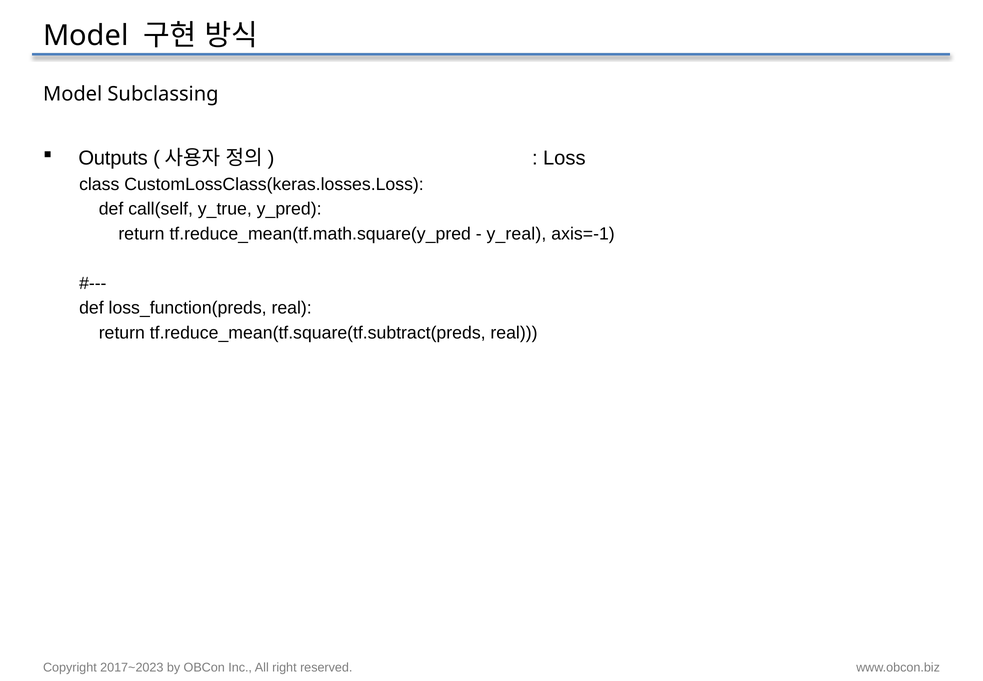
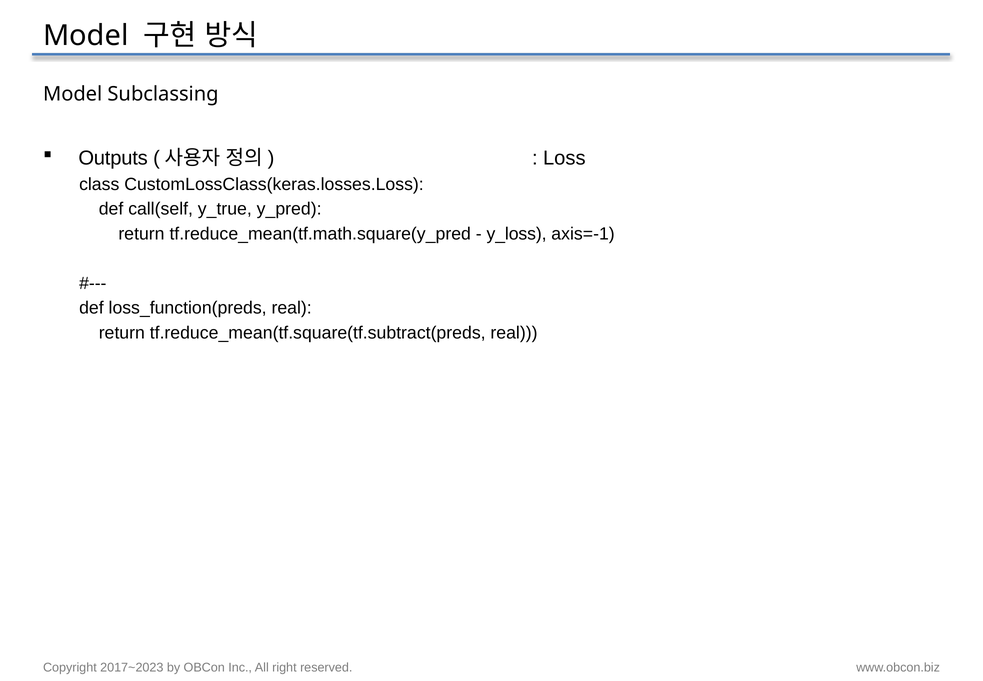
y_real: y_real -> y_loss (517, 234)
